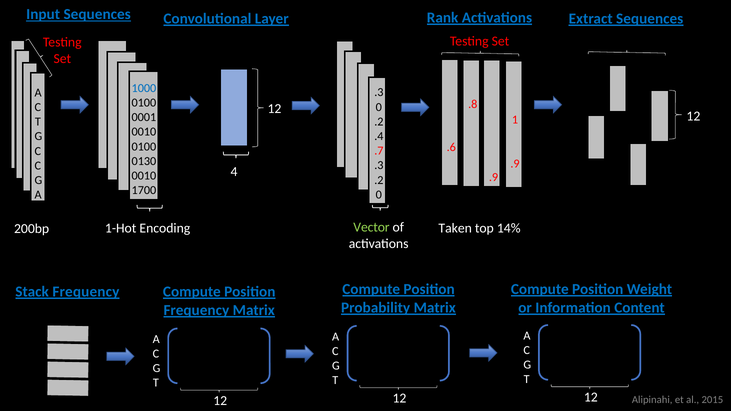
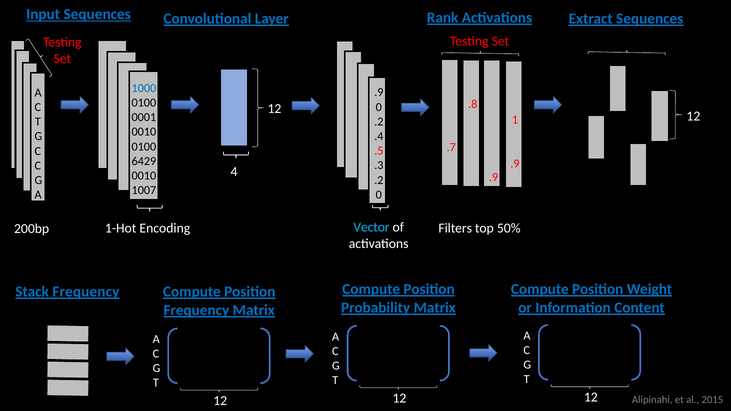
.3: .3 -> .9 (379, 92)
.6: .6 -> .7 (451, 147)
.7: .7 -> .5 (379, 151)
0130: 0130 -> 6429 (144, 161)
1700: 1700 -> 1007 (144, 190)
Vector colour: light green -> light blue (371, 228)
Taken: Taken -> Filters (455, 228)
14%: 14% -> 50% (509, 228)
